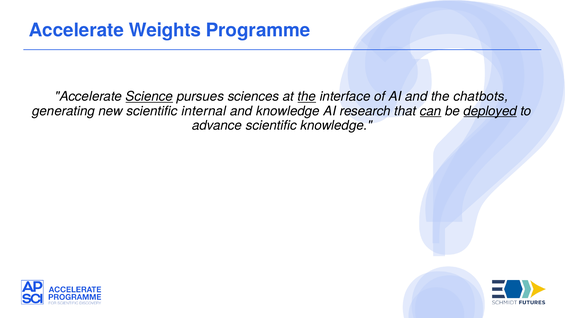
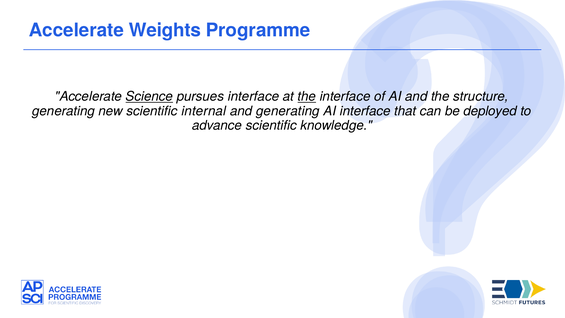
pursues sciences: sciences -> interface (253, 96)
chatbots: chatbots -> structure (481, 96)
and knowledge: knowledge -> generating (288, 111)
AI research: research -> interface (365, 111)
can underline: present -> none (431, 111)
deployed underline: present -> none (490, 111)
